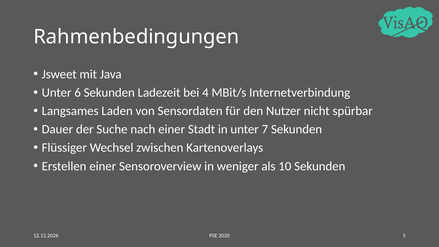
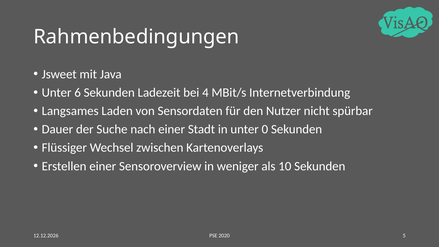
7: 7 -> 0 (265, 129)
